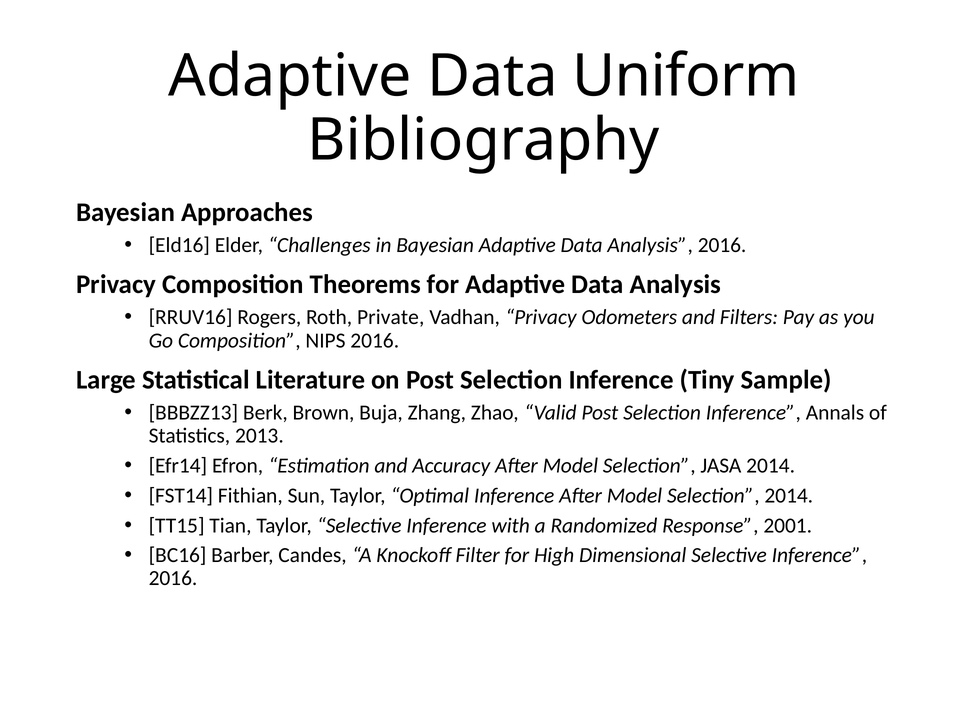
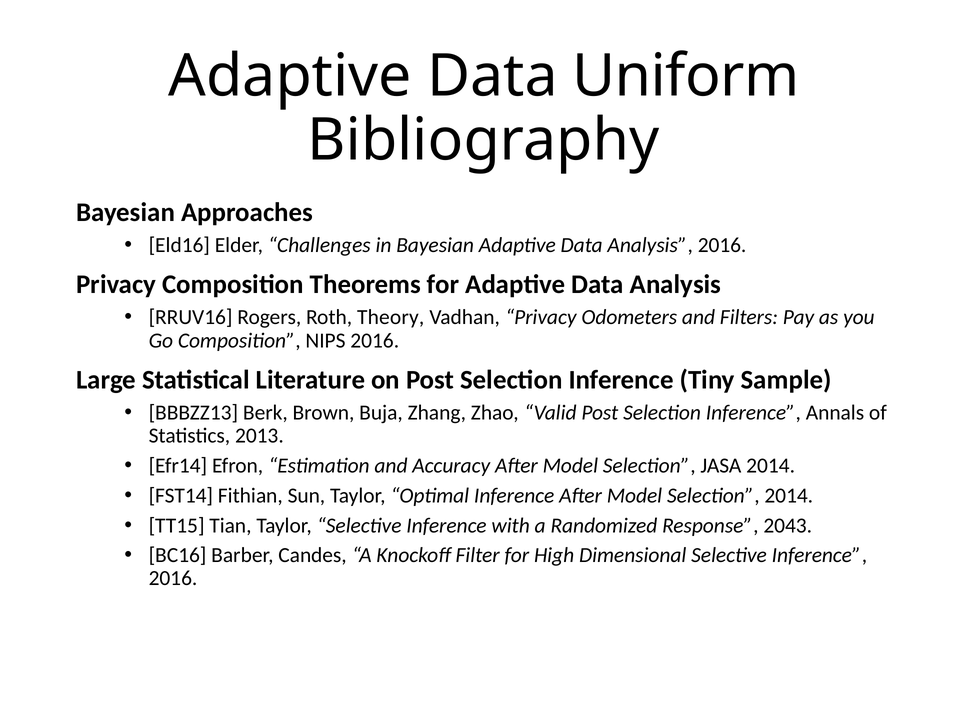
Private: Private -> Theory (391, 317)
2001: 2001 -> 2043 (788, 526)
